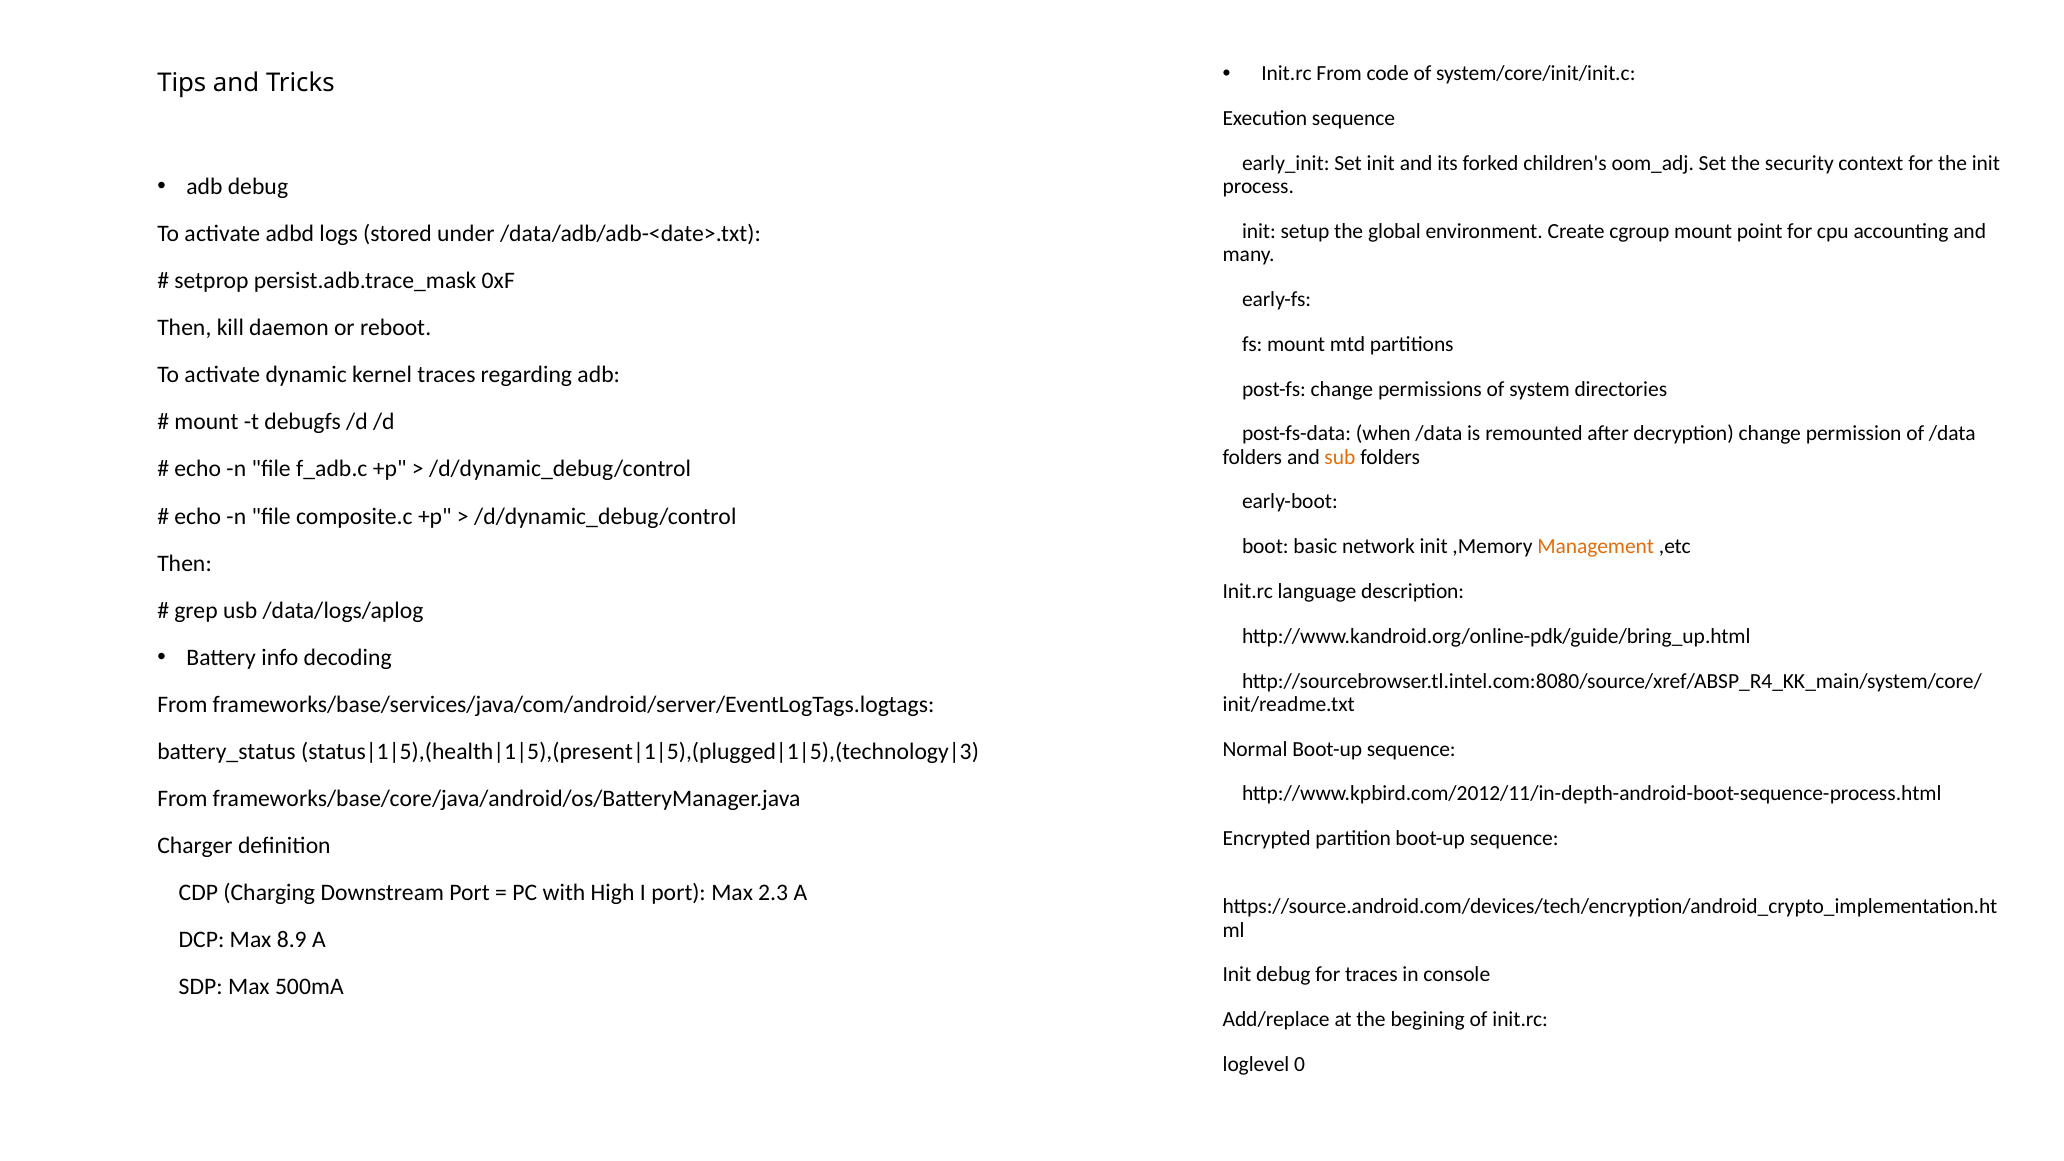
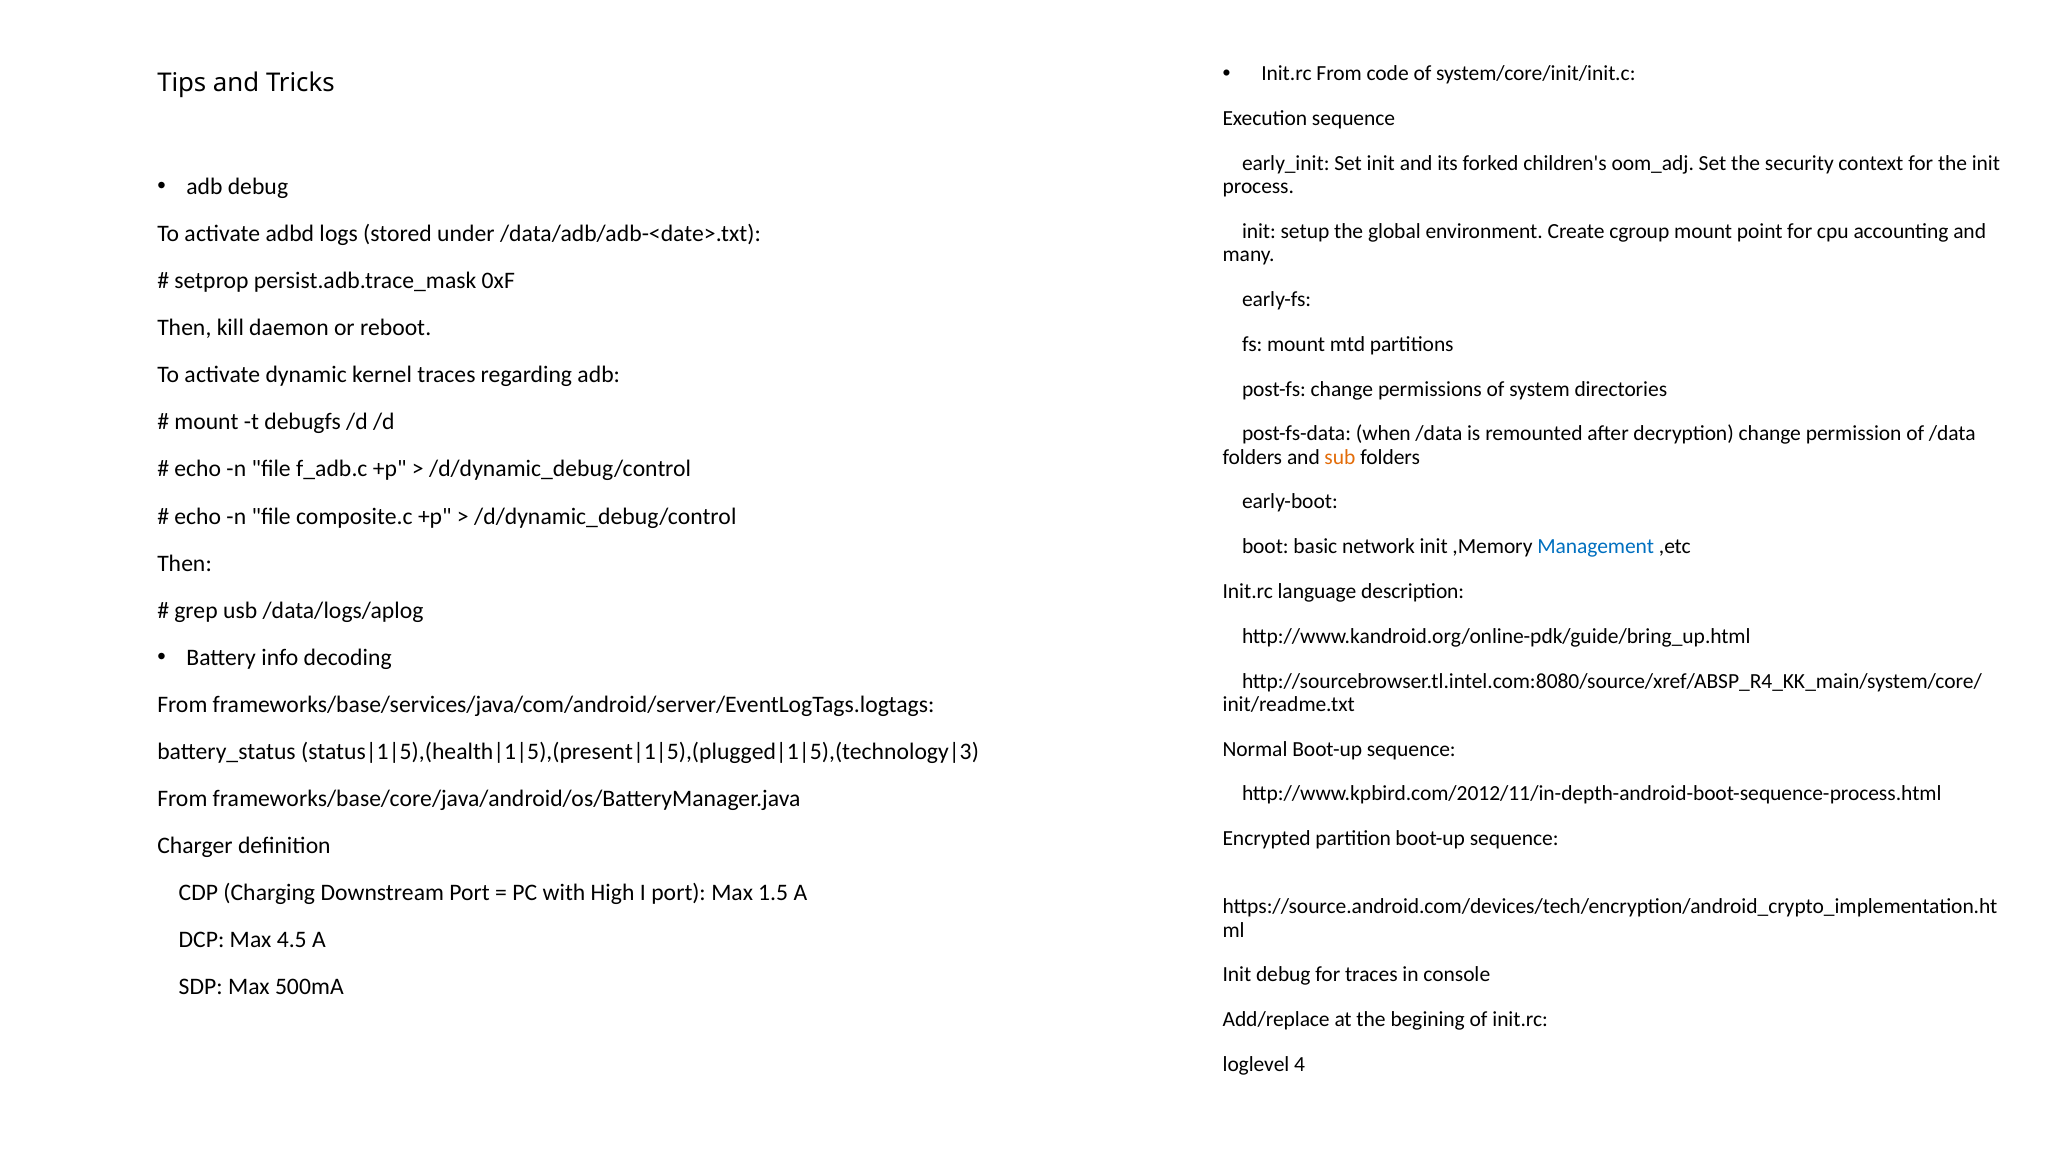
Management colour: orange -> blue (1596, 547)
2.3: 2.3 -> 1.5 (773, 893)
8.9: 8.9 -> 4.5 (292, 940)
0: 0 -> 4 (1300, 1064)
